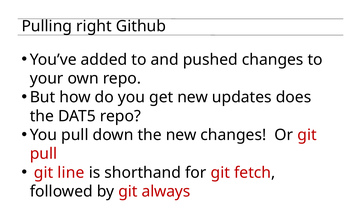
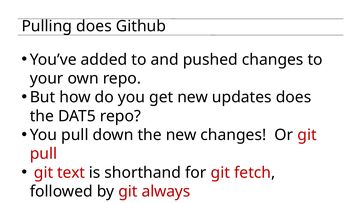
Pulling right: right -> does (94, 26)
line: line -> text (71, 172)
